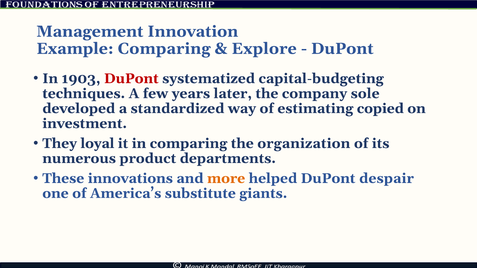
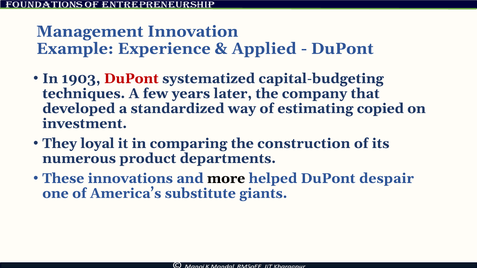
Example Comparing: Comparing -> Experience (164, 49)
Explore: Explore -> Applied (264, 49)
sole: sole -> that (365, 94)
organization: organization -> construction (304, 144)
more colour: orange -> black (226, 179)
